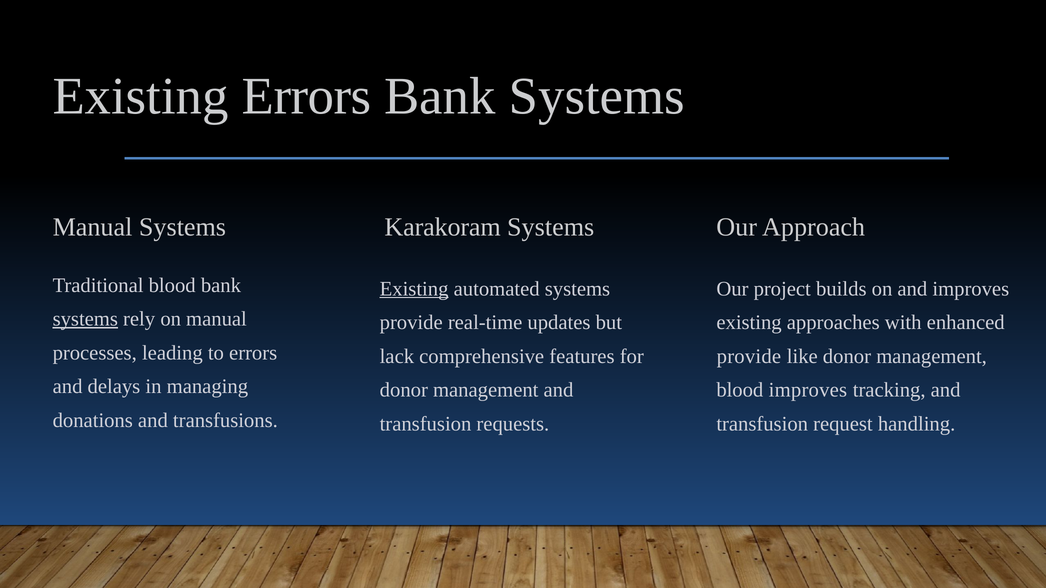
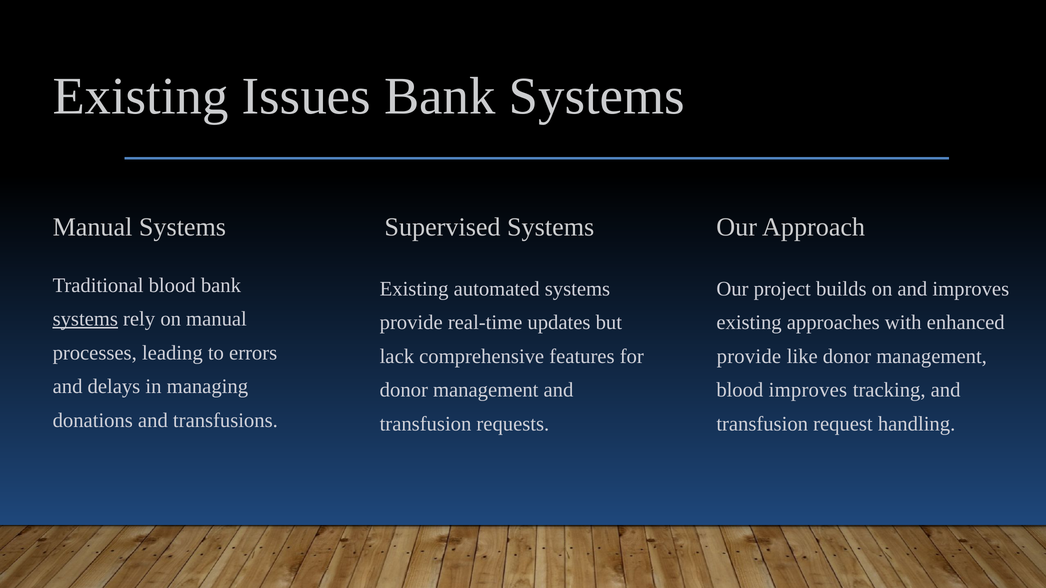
Existing Errors: Errors -> Issues (306, 97)
Karakoram: Karakoram -> Supervised (443, 227)
Existing underline: present -> none (414, 289)
